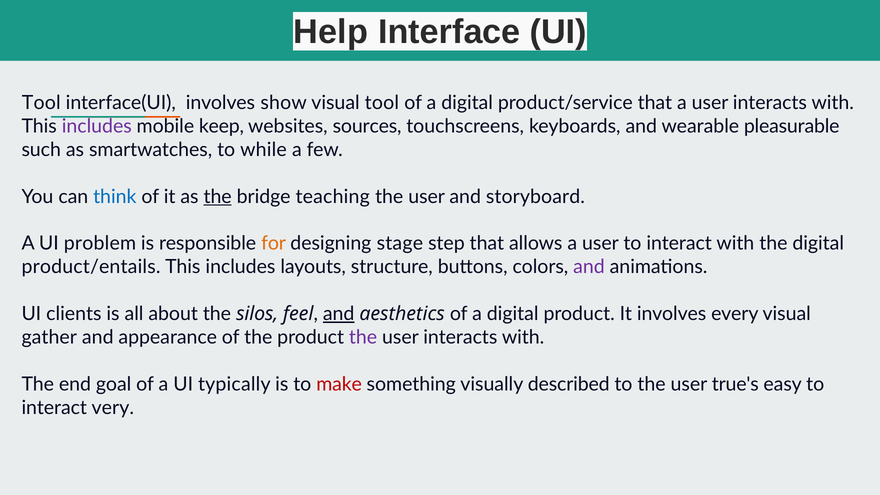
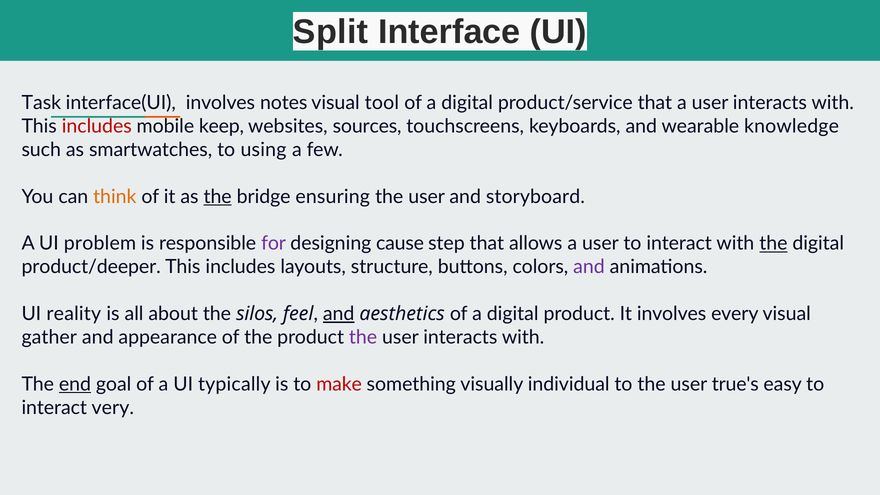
Help: Help -> Split (331, 32)
Tool: Tool -> Task (41, 103)
show: show -> notes (284, 103)
includes colour: purple -> red (97, 126)
pleasurable: pleasurable -> knowledge (792, 126)
while: while -> using (263, 150)
think colour: blue -> orange (115, 197)
teaching: teaching -> ensuring (333, 197)
for colour: orange -> purple (274, 243)
stage: stage -> cause (400, 243)
the underline: none -> present (773, 243)
product/entails: product/entails -> product/deeper (91, 267)
clients: clients -> reality (74, 314)
end underline: none -> present (75, 384)
described: described -> individual (569, 384)
